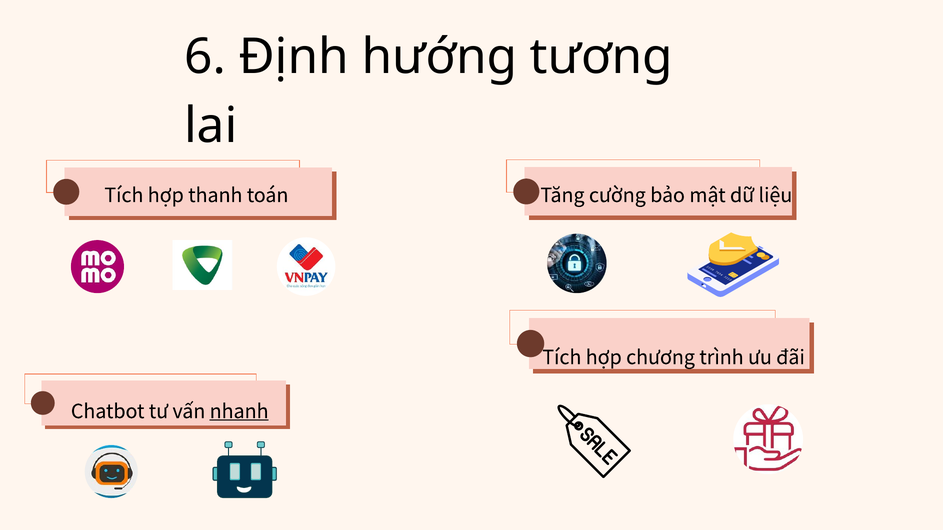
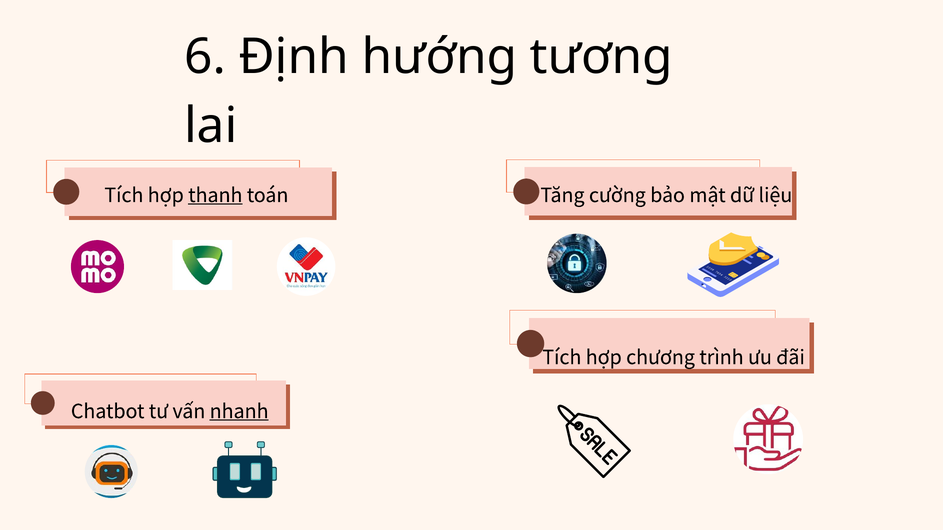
thanh underline: none -> present (215, 196)
